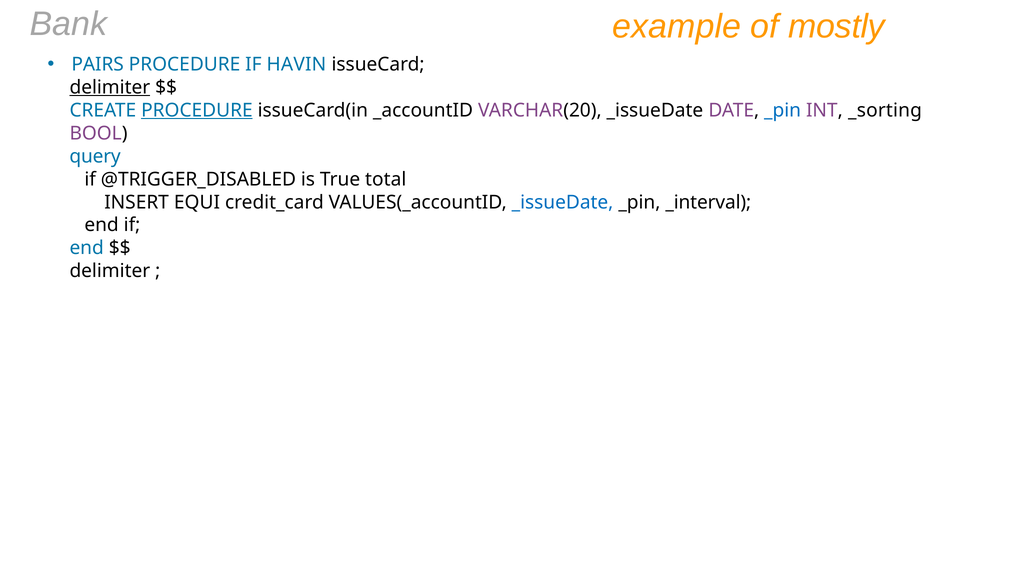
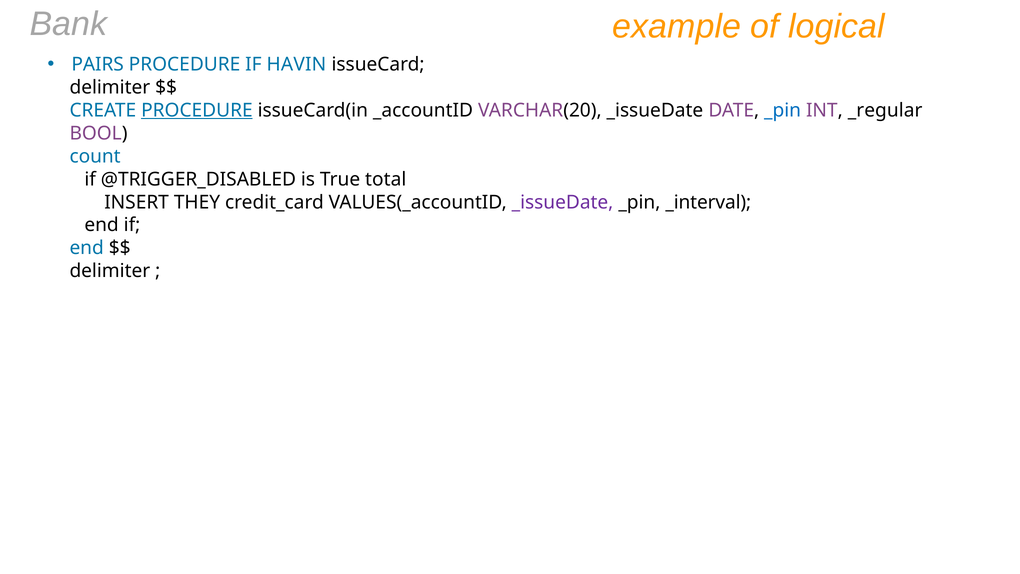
mostly: mostly -> logical (836, 27)
delimiter underline: present -> none (110, 87)
_sorting: _sorting -> _regular (885, 110)
query: query -> count (95, 156)
EQUI: EQUI -> THEY (197, 202)
_issueDate colour: blue -> purple (563, 202)
